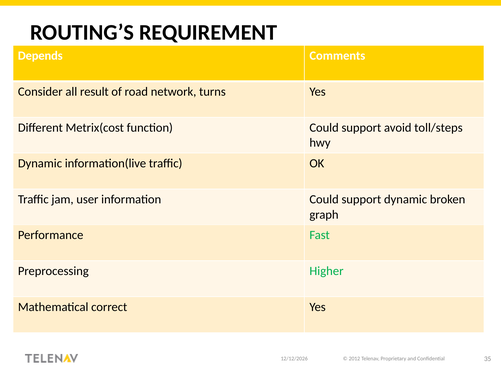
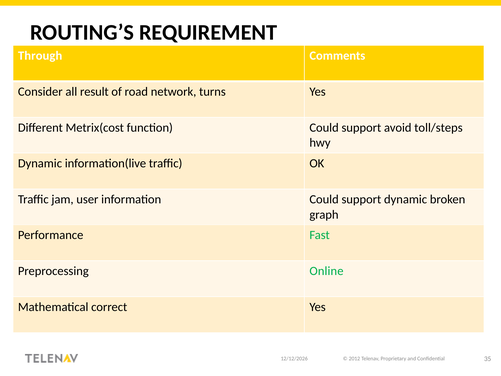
Depends: Depends -> Through (40, 56)
Higher: Higher -> Online (326, 271)
